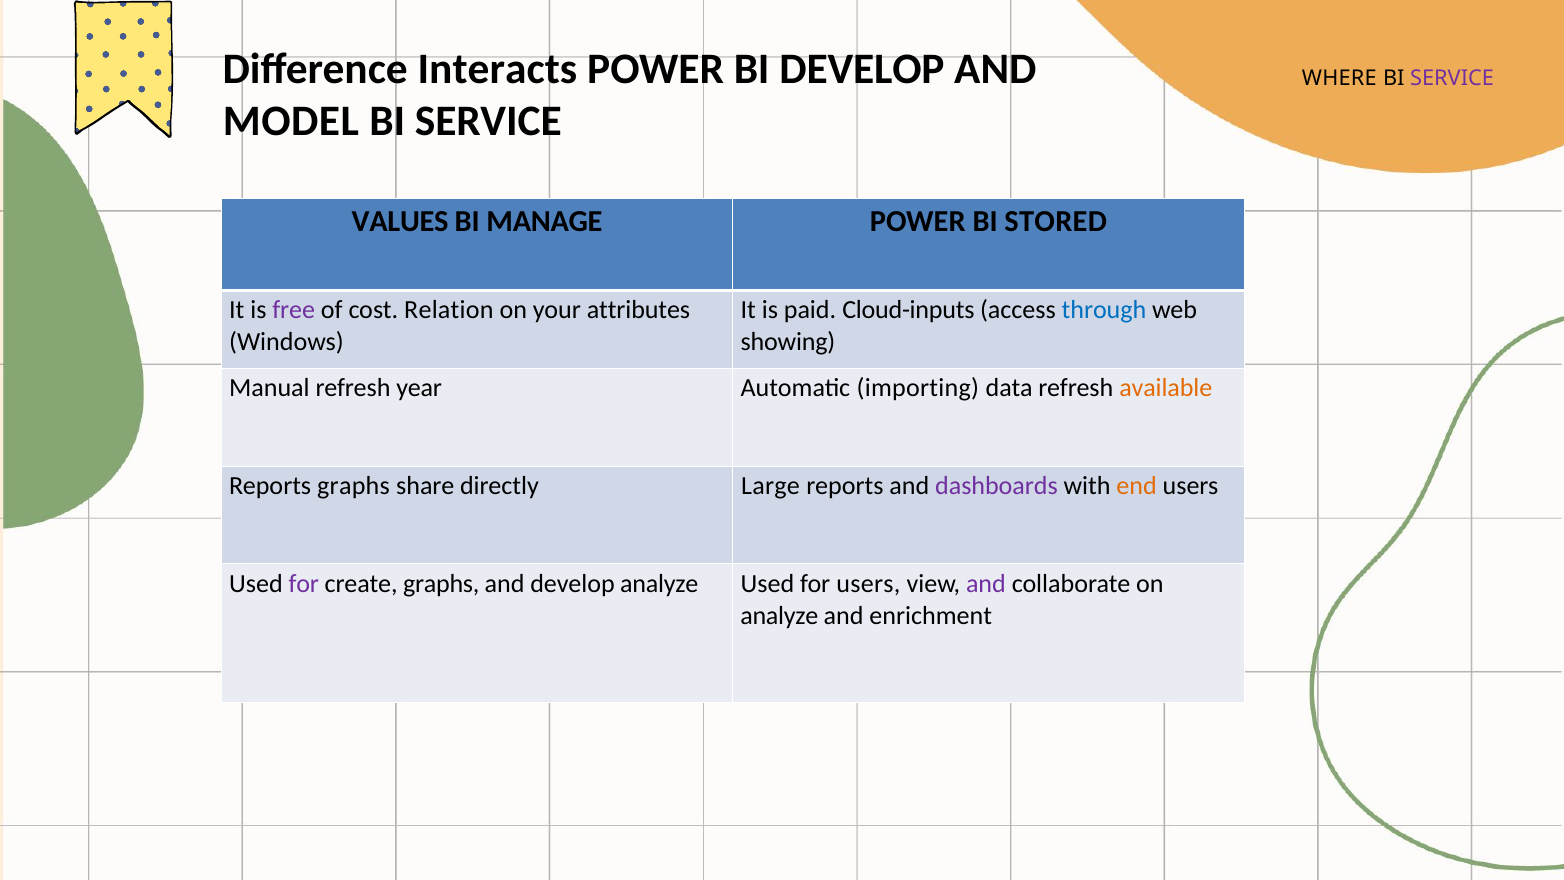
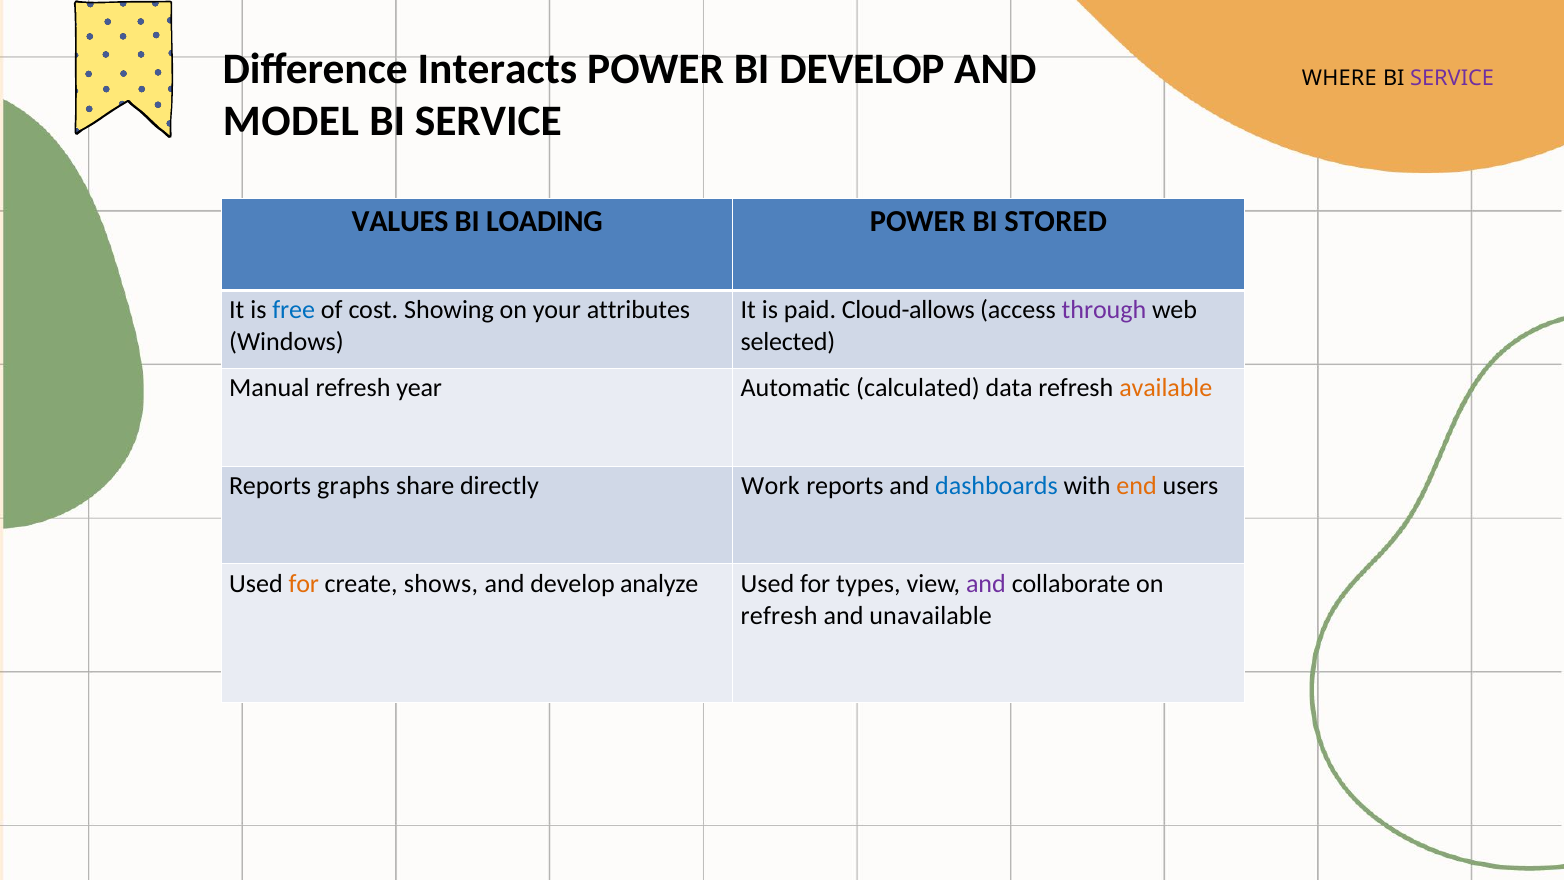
MANAGE: MANAGE -> LOADING (545, 222)
free colour: purple -> blue (294, 310)
Relation: Relation -> Showing (449, 310)
Cloud-inputs: Cloud-inputs -> Cloud-allows (908, 310)
through colour: blue -> purple (1104, 310)
showing: showing -> selected (788, 342)
importing: importing -> calculated (918, 388)
Large: Large -> Work (770, 486)
dashboards colour: purple -> blue (996, 486)
for colour: purple -> orange (304, 584)
create graphs: graphs -> shows (441, 584)
for users: users -> types (868, 584)
analyze: analyze -> refresh (779, 616)
enrichment: enrichment -> unavailable (931, 616)
